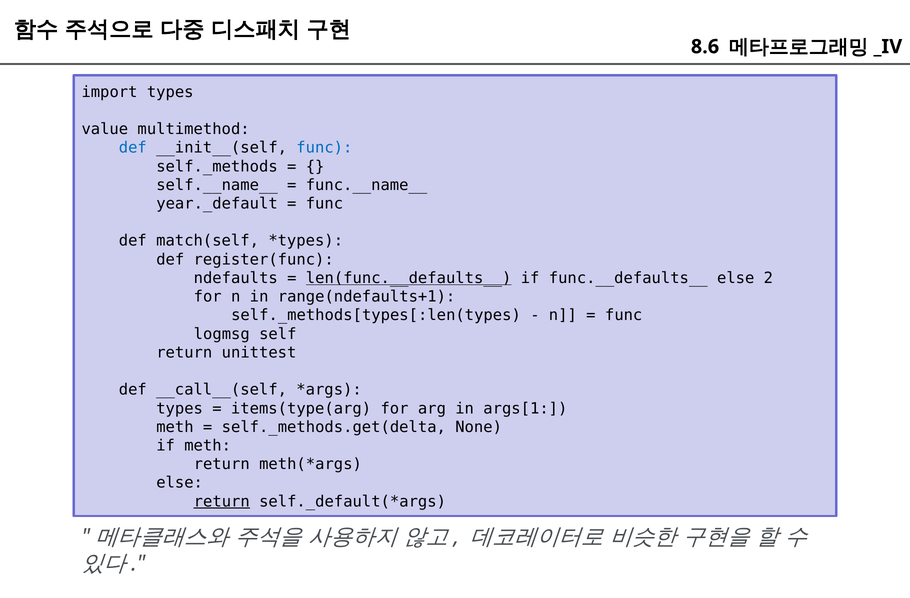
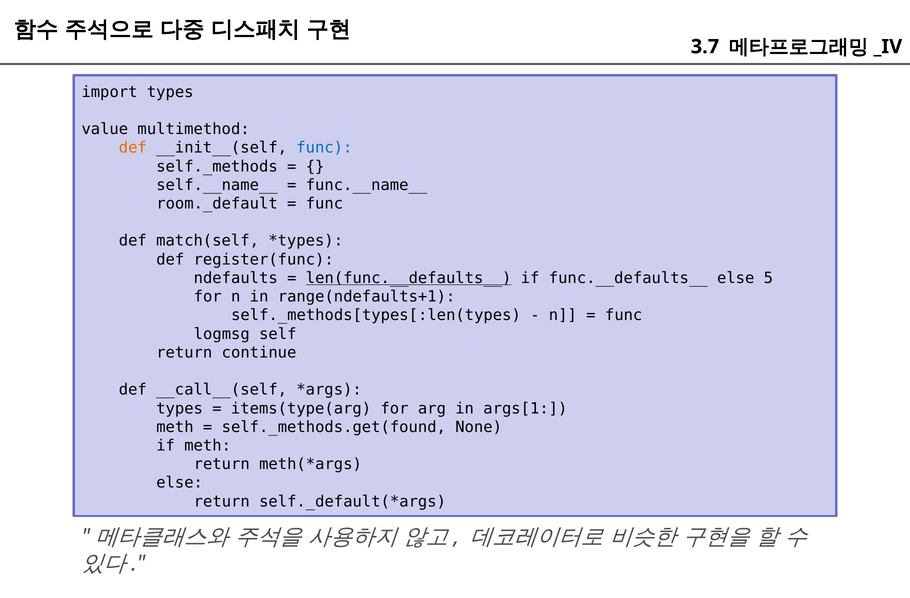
8.6: 8.6 -> 3.7 (705, 47)
def colour: blue -> orange (133, 148)
year._default: year._default -> room._default (217, 204)
2: 2 -> 5 (768, 278)
unittest: unittest -> continue (259, 352)
self._methods.get(delta: self._methods.get(delta -> self._methods.get(found (334, 427)
return underline: present -> none (222, 501)
